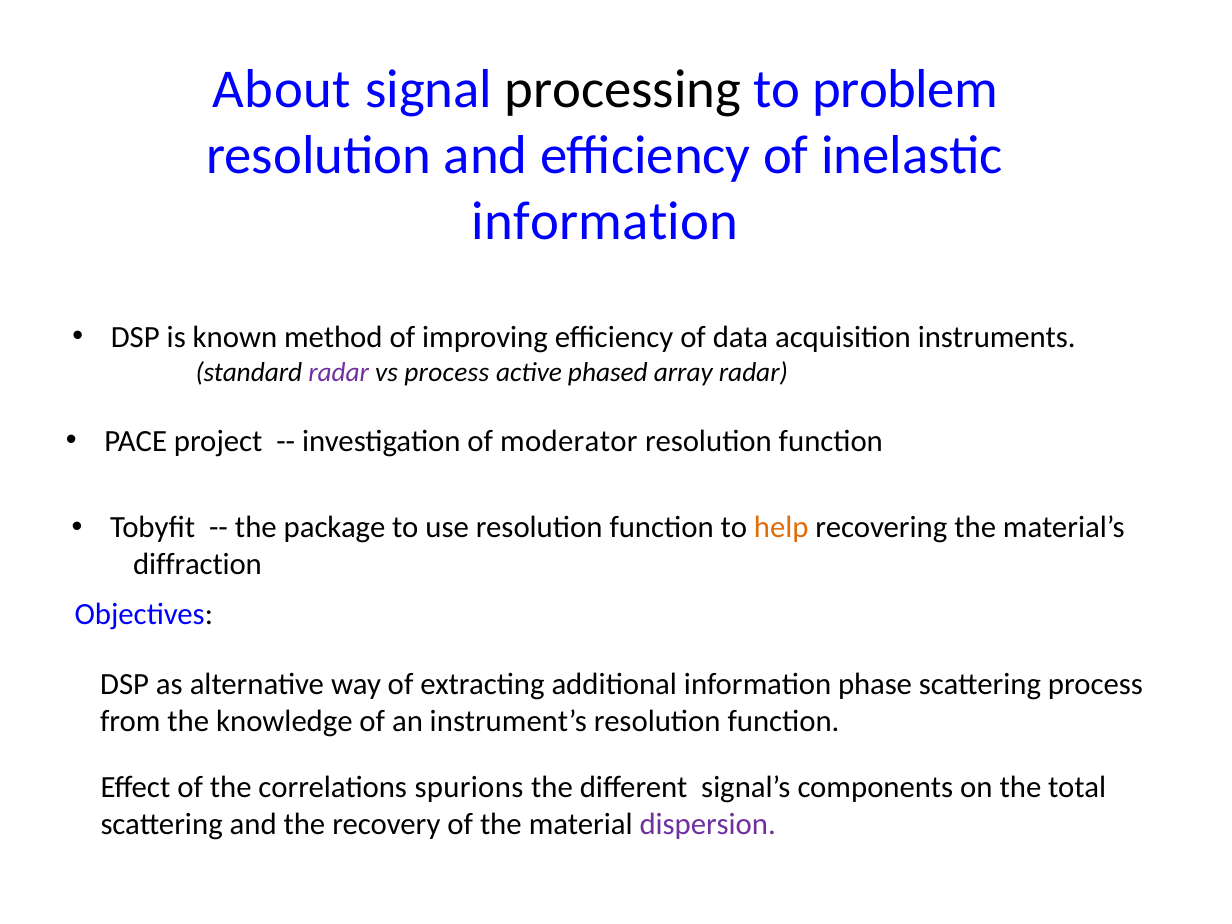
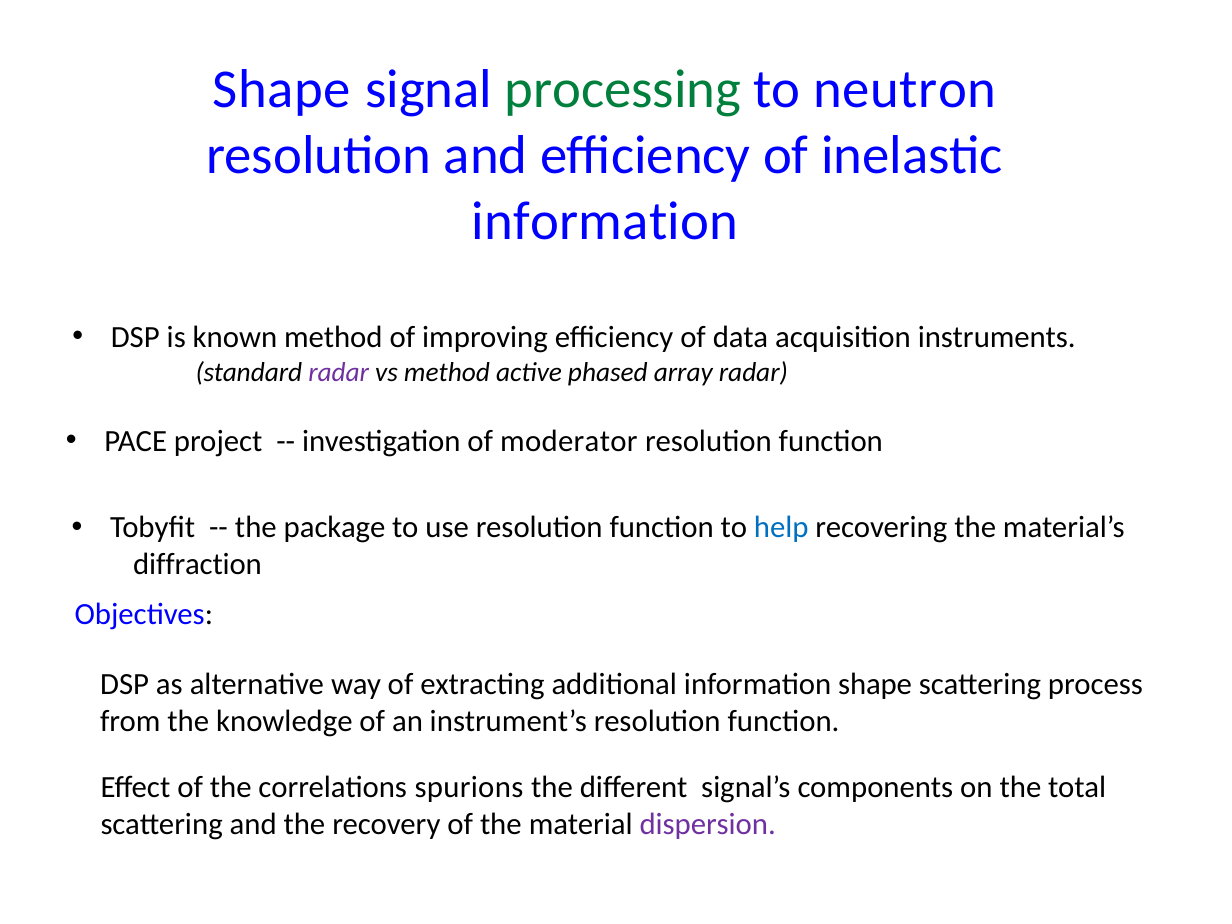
About: About -> Shape (282, 90)
processing colour: black -> green (623, 90)
problem: problem -> neutron (905, 90)
vs process: process -> method (447, 372)
help colour: orange -> blue (781, 528)
information phase: phase -> shape (875, 684)
